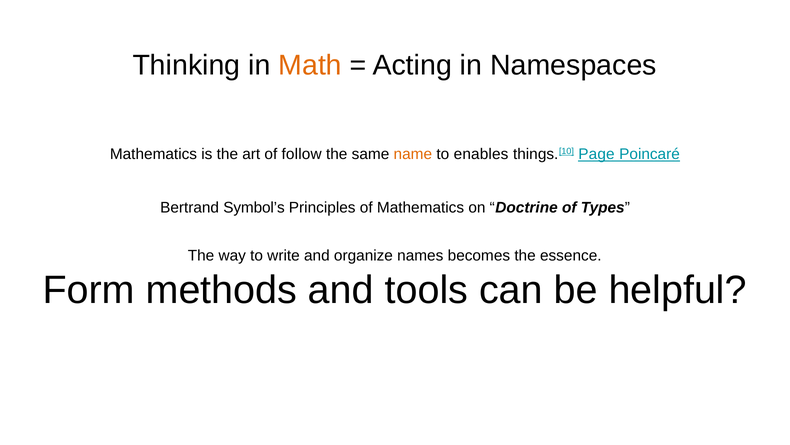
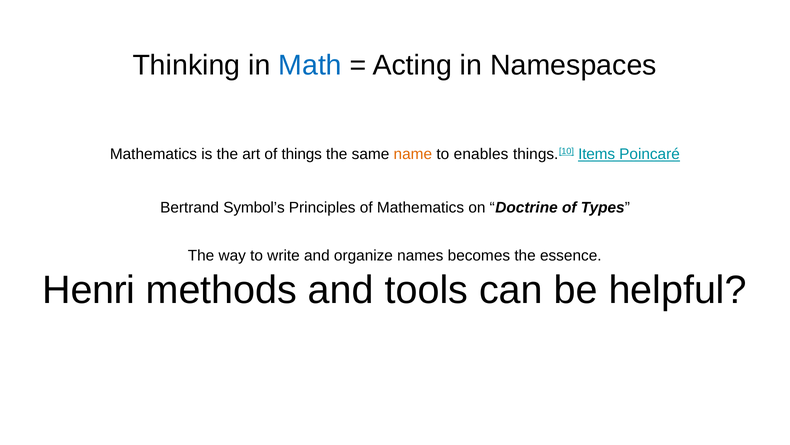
Math colour: orange -> blue (310, 65)
follow: follow -> things (302, 154)
Page: Page -> Items (597, 154)
Form: Form -> Henri (89, 290)
